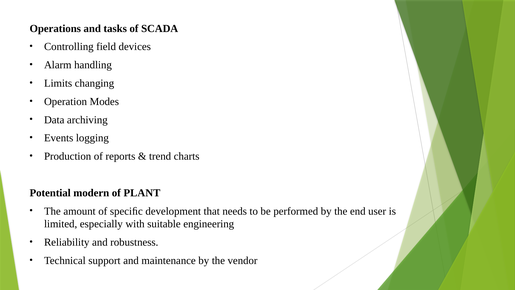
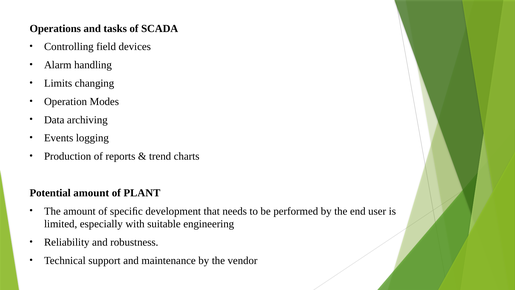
Potential modern: modern -> amount (91, 193)
